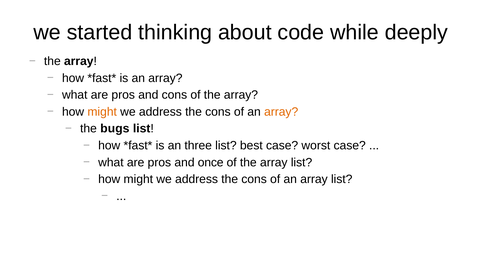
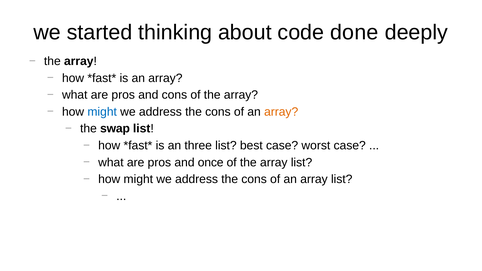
while: while -> done (354, 33)
might colour: orange -> blue (102, 112)
bugs: bugs -> swap (115, 129)
